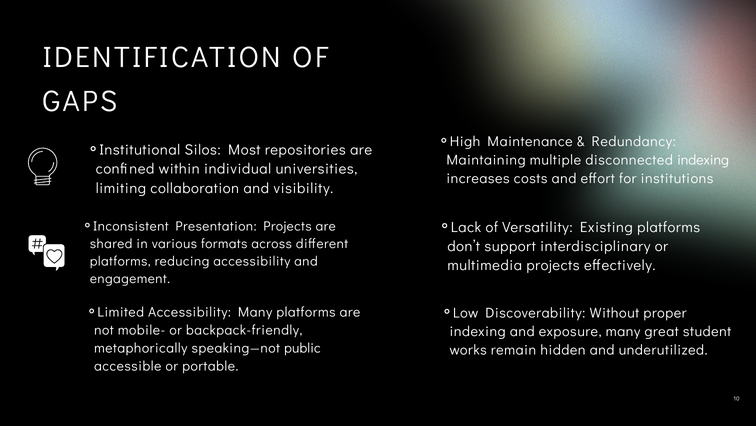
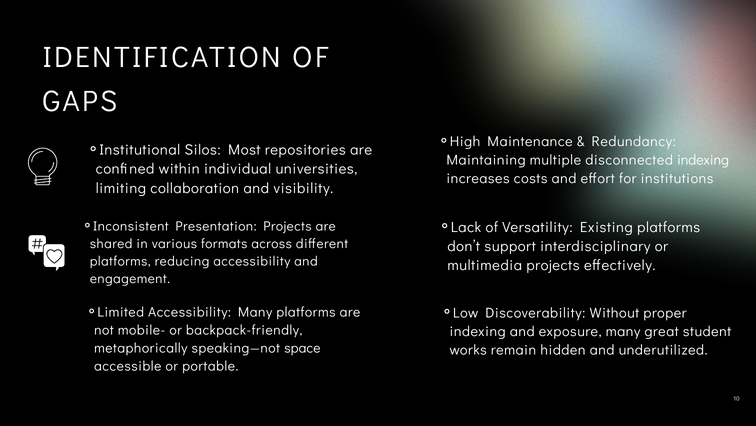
public: public -> space (302, 348)
